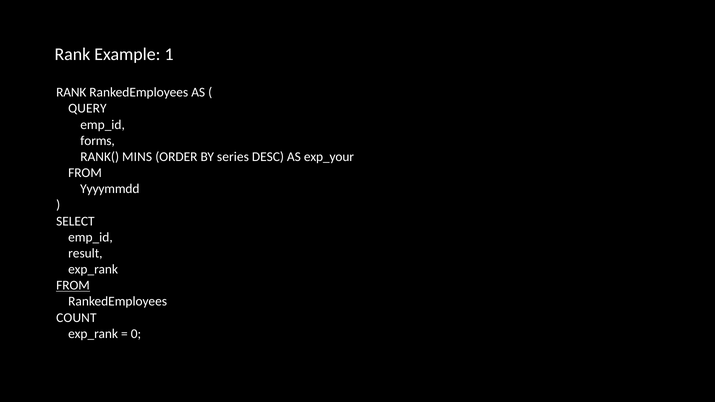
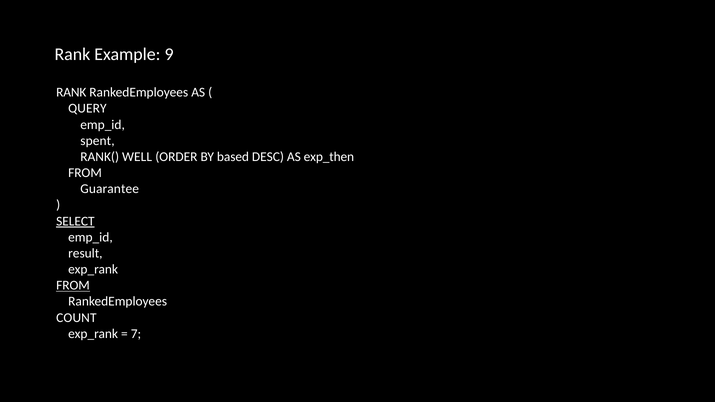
1: 1 -> 9 (169, 54)
forms: forms -> spent (97, 141)
MINS: MINS -> WELL (137, 157)
series: series -> based (233, 157)
exp_your: exp_your -> exp_then (329, 157)
Yyyymmdd: Yyyymmdd -> Guarantee (110, 189)
SELECT underline: none -> present (75, 221)
0: 0 -> 7 (136, 334)
